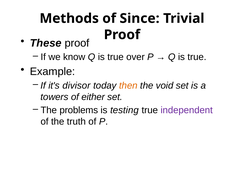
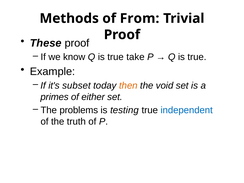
Since: Since -> From (140, 18)
over: over -> take (135, 57)
divisor: divisor -> subset (76, 86)
towers: towers -> primes (55, 97)
independent colour: purple -> blue (187, 110)
